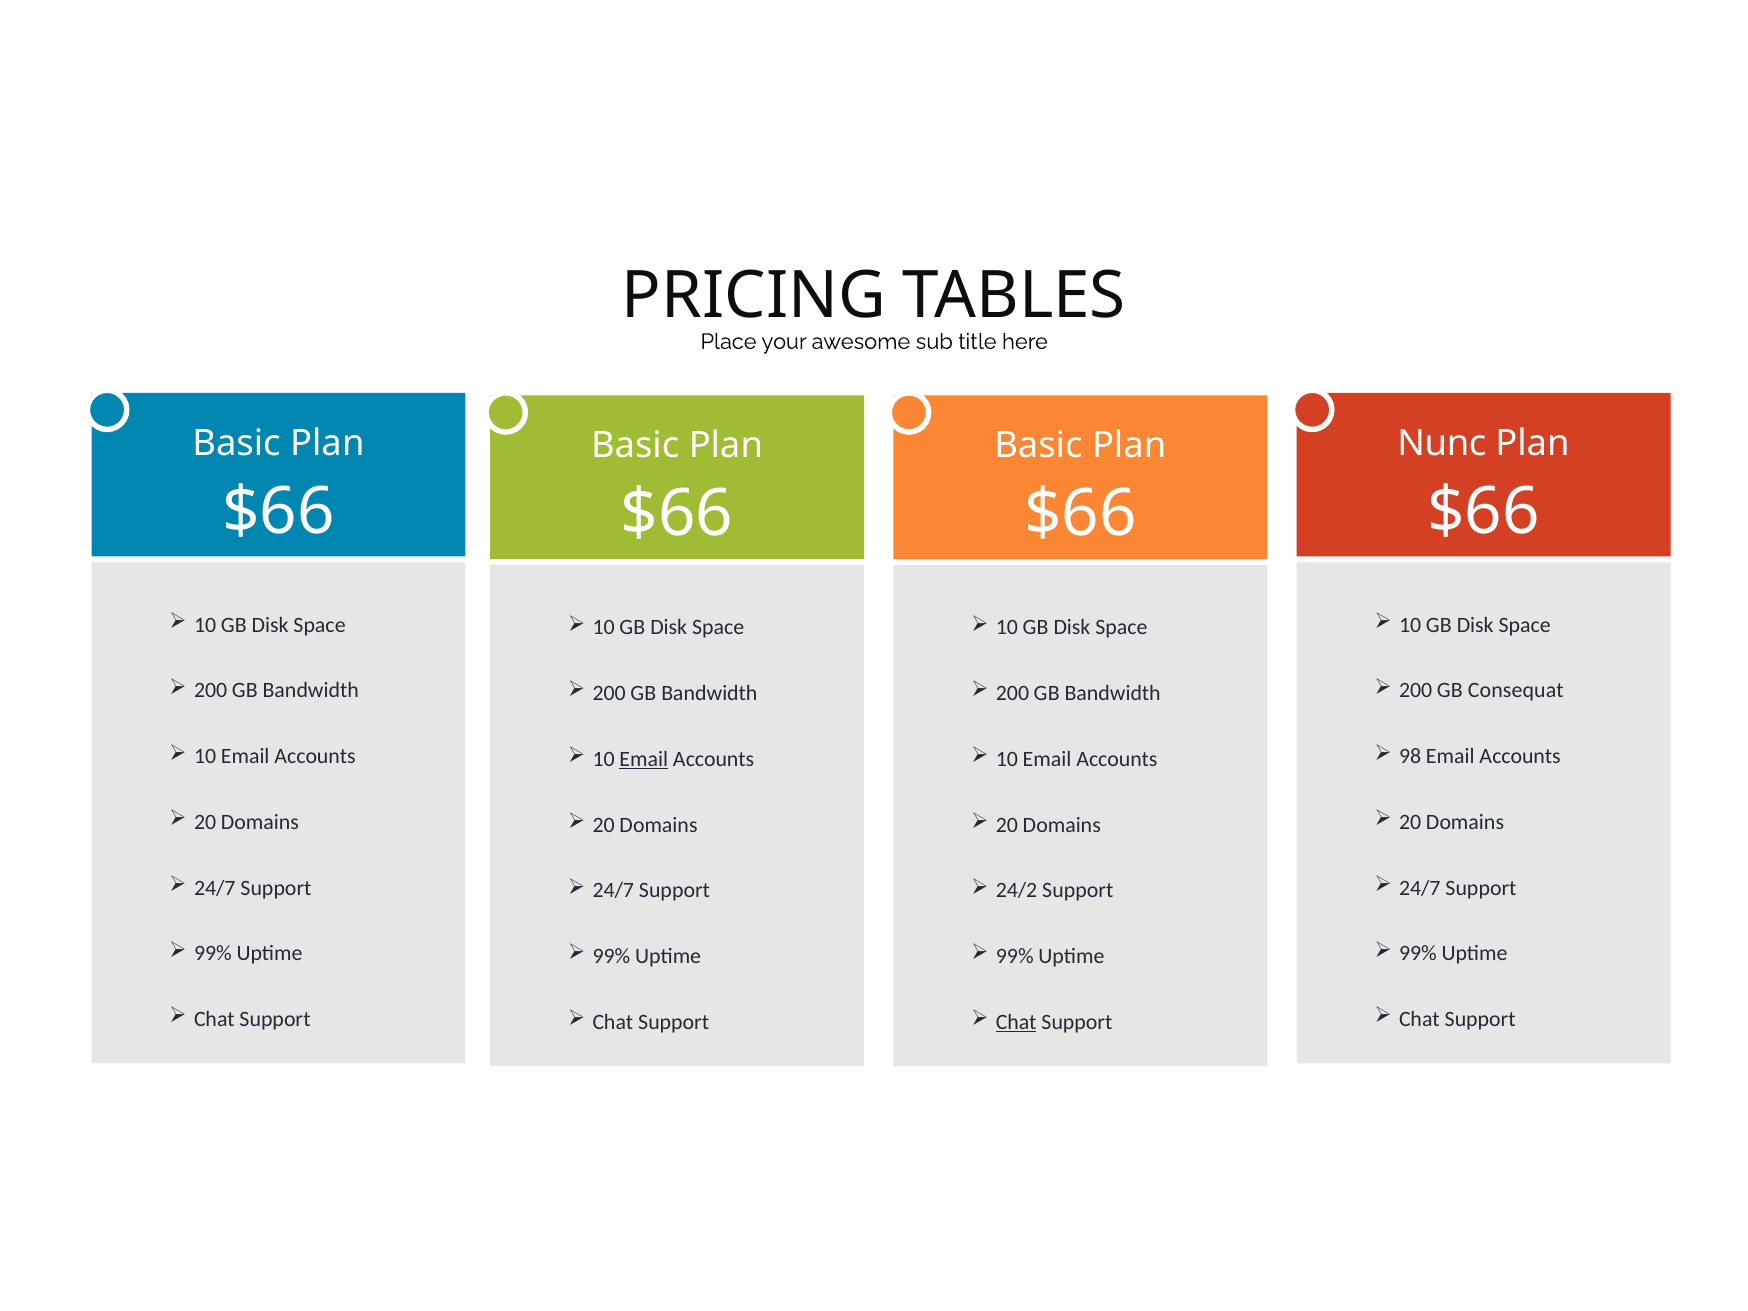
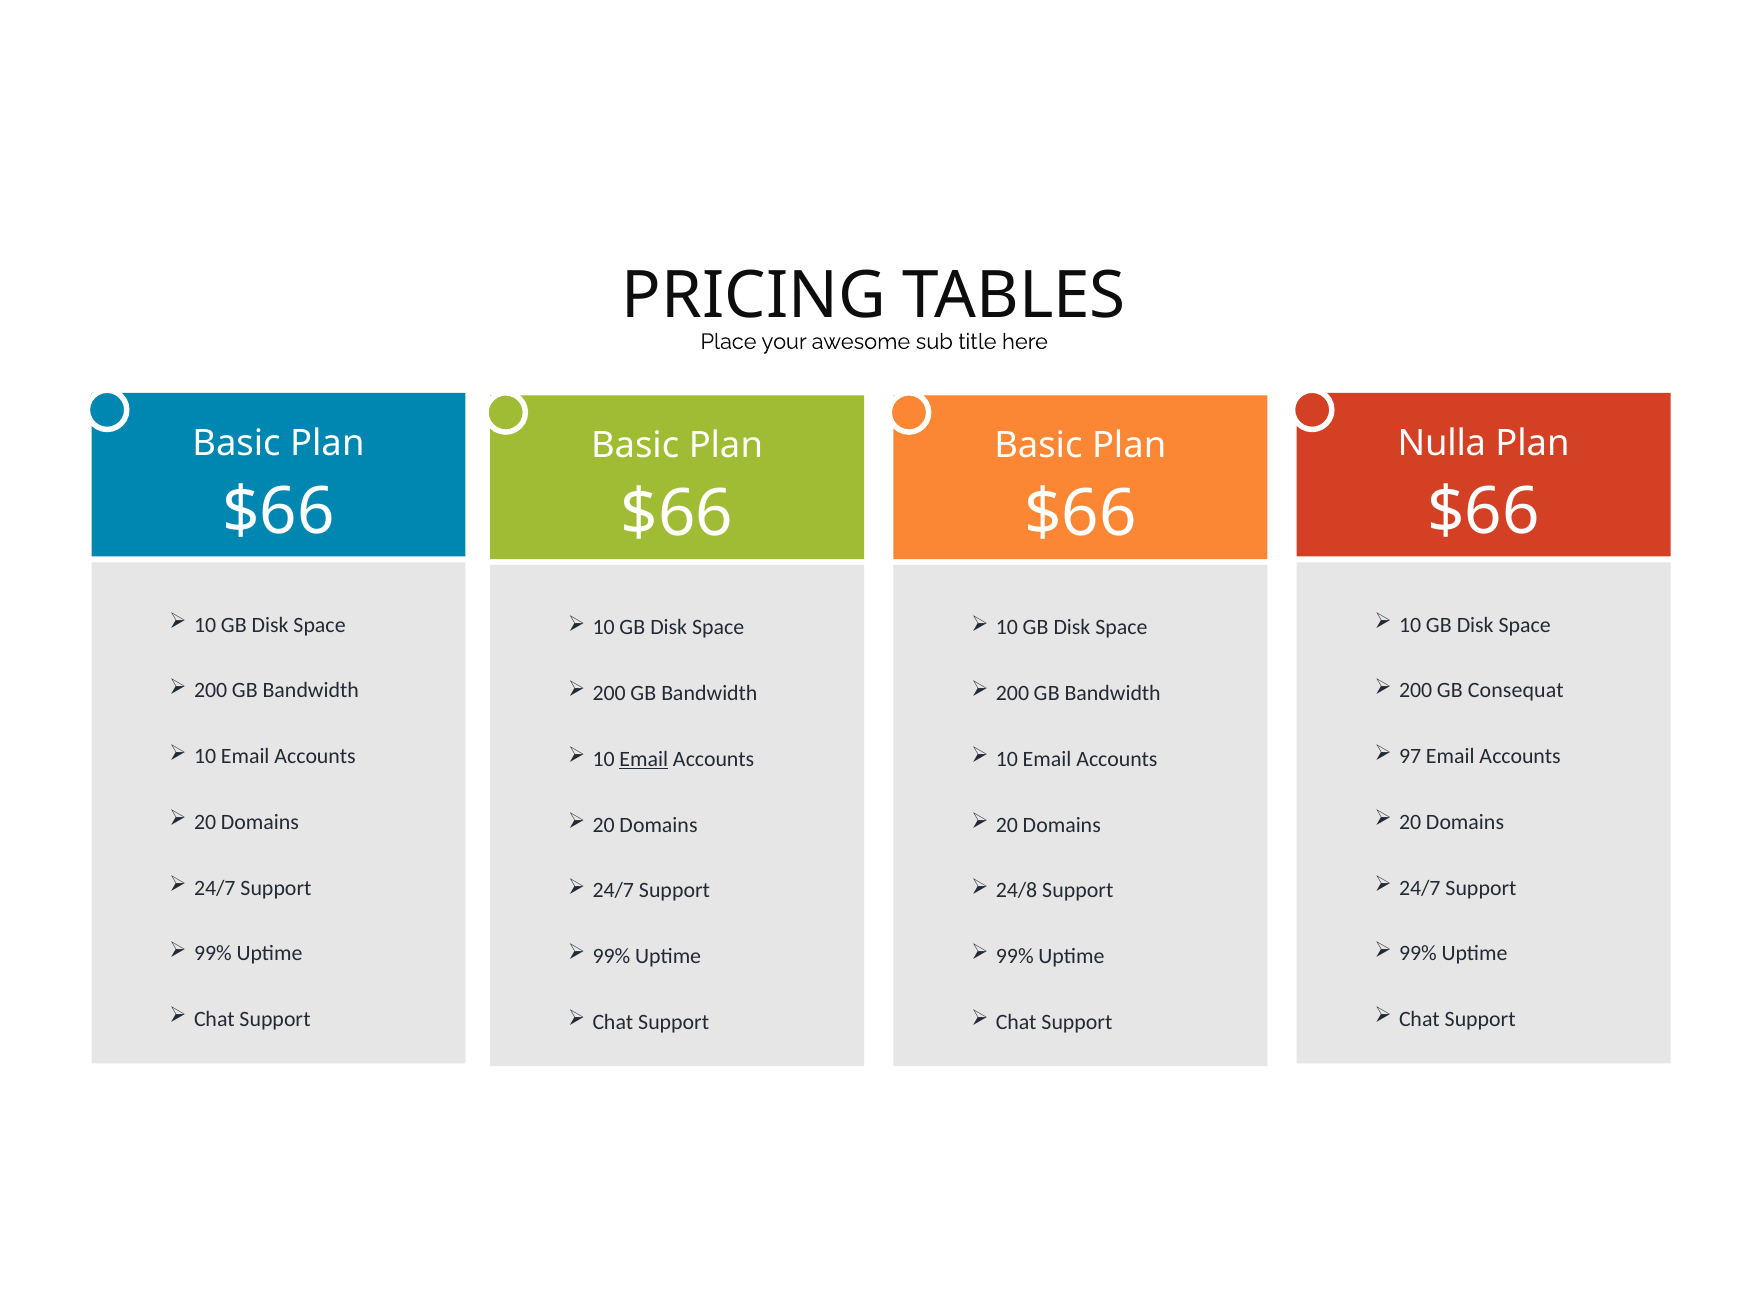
Nunc: Nunc -> Nulla (1442, 443)
98: 98 -> 97 (1410, 756)
24/2: 24/2 -> 24/8 (1017, 891)
Chat underline: present -> none (1016, 1022)
